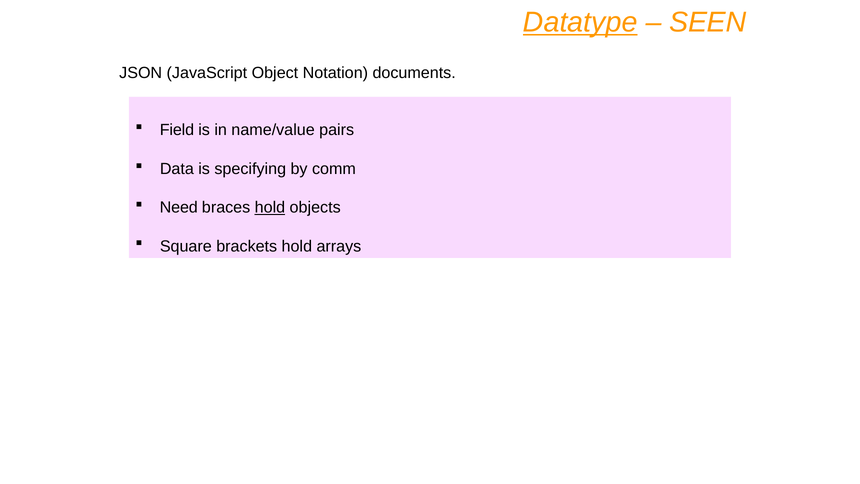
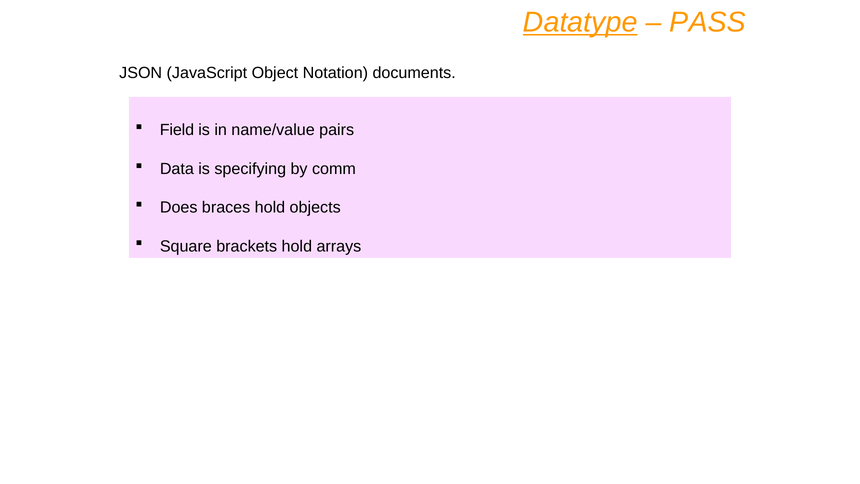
SEEN: SEEN -> PASS (708, 22)
Need: Need -> Does (179, 207)
hold underline: present -> none (270, 207)
